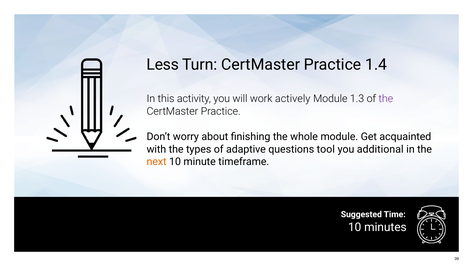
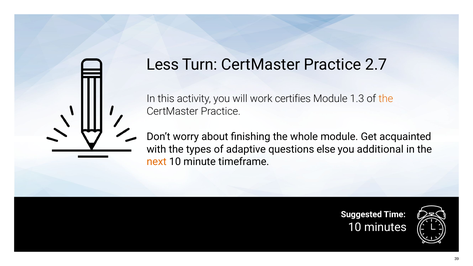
1.4: 1.4 -> 2.7 (376, 65)
actively: actively -> certifies (293, 99)
the colour: purple -> orange (386, 99)
tool: tool -> else (326, 149)
